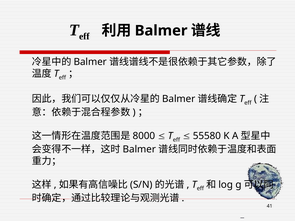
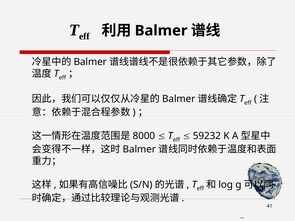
55580: 55580 -> 59232 (207, 136)
